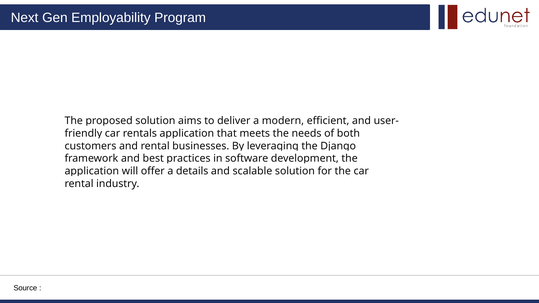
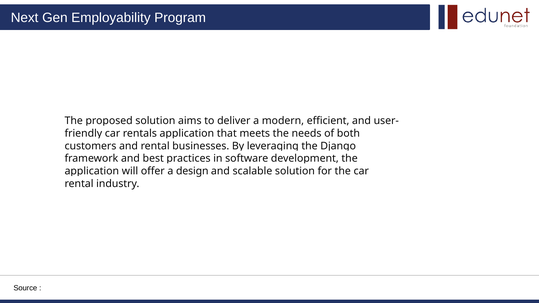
details: details -> design (192, 171)
